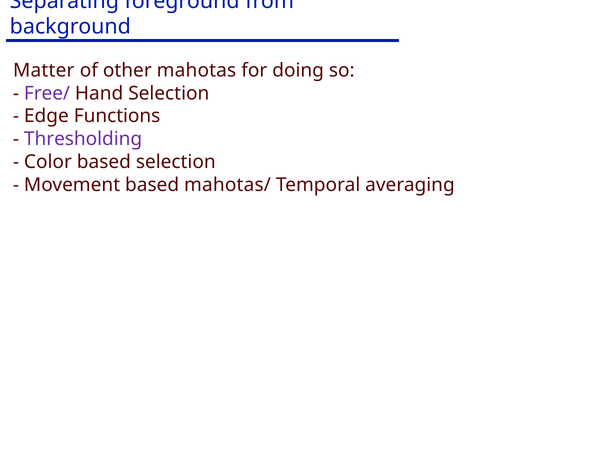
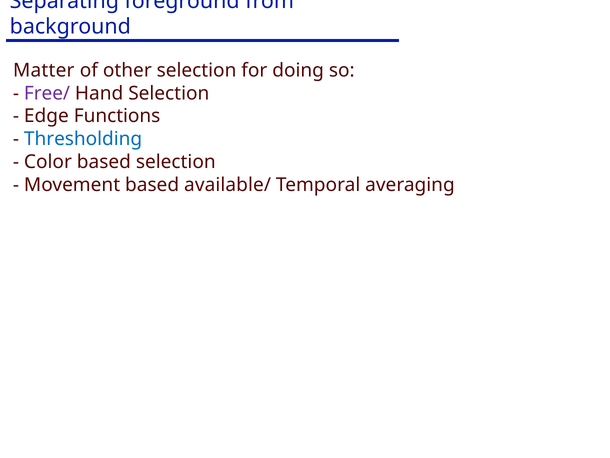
other mahotas: mahotas -> selection (197, 70)
Thresholding colour: purple -> blue (83, 139)
mahotas/: mahotas/ -> available/ (228, 185)
